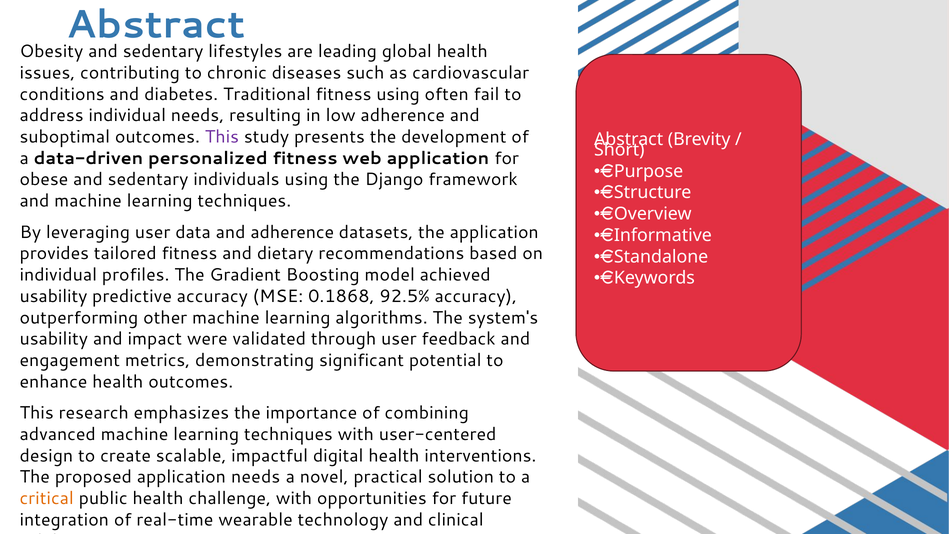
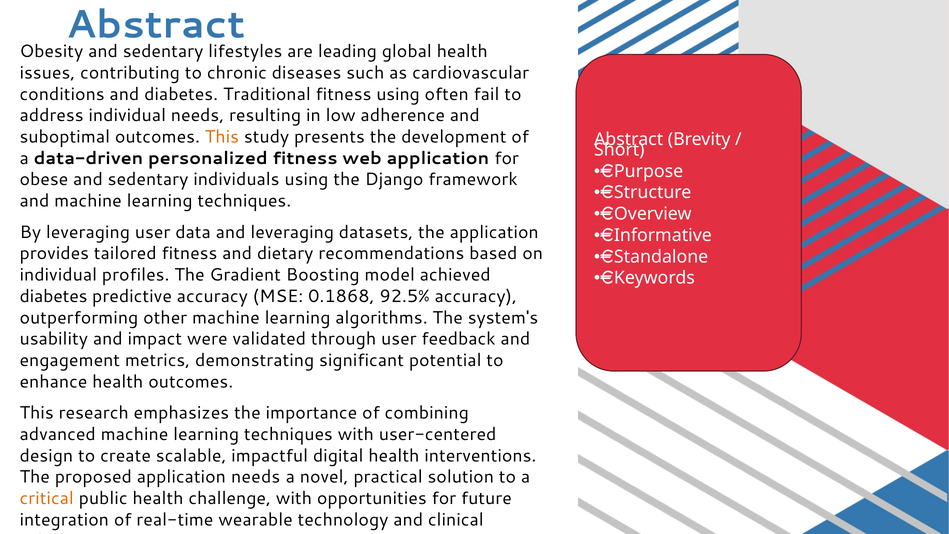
This colour: purple -> orange (222, 137)
and adherence: adherence -> leveraging (292, 232)
usability: usability -> diabetes (54, 296)
